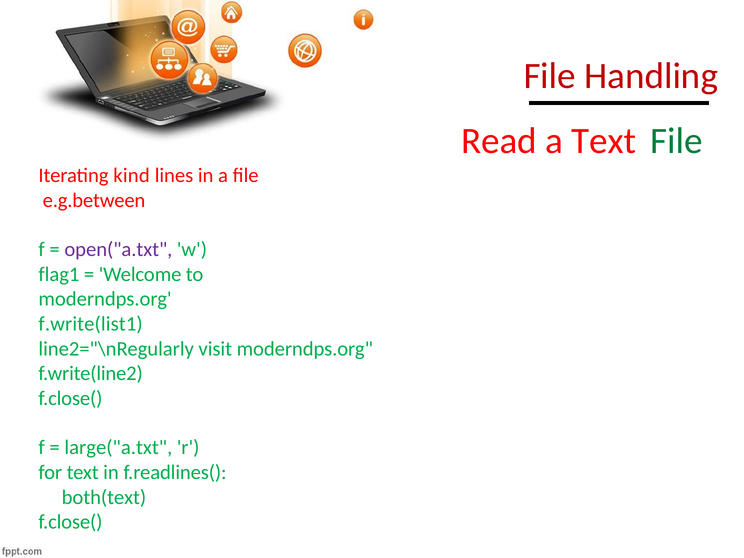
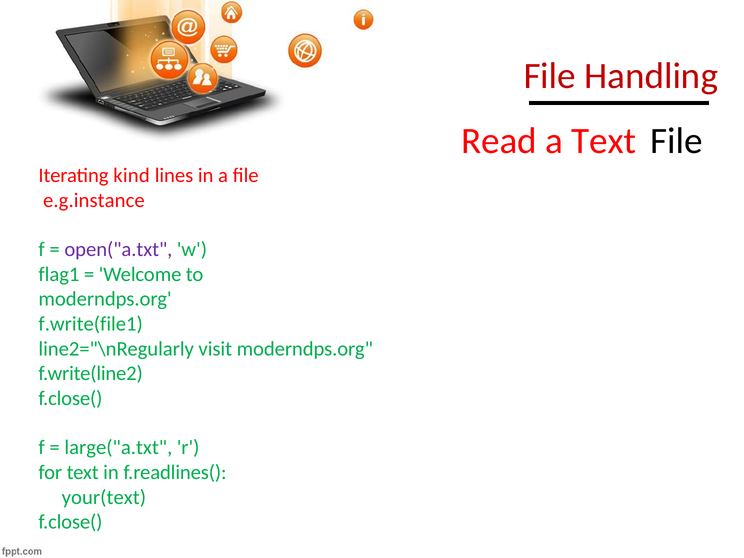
File colour: green -> black (676, 141)
e.g.between: e.g.between -> e.g.instance (94, 200)
f.write(list1: f.write(list1 -> f.write(file1 (91, 324)
both(text: both(text -> your(text (104, 497)
